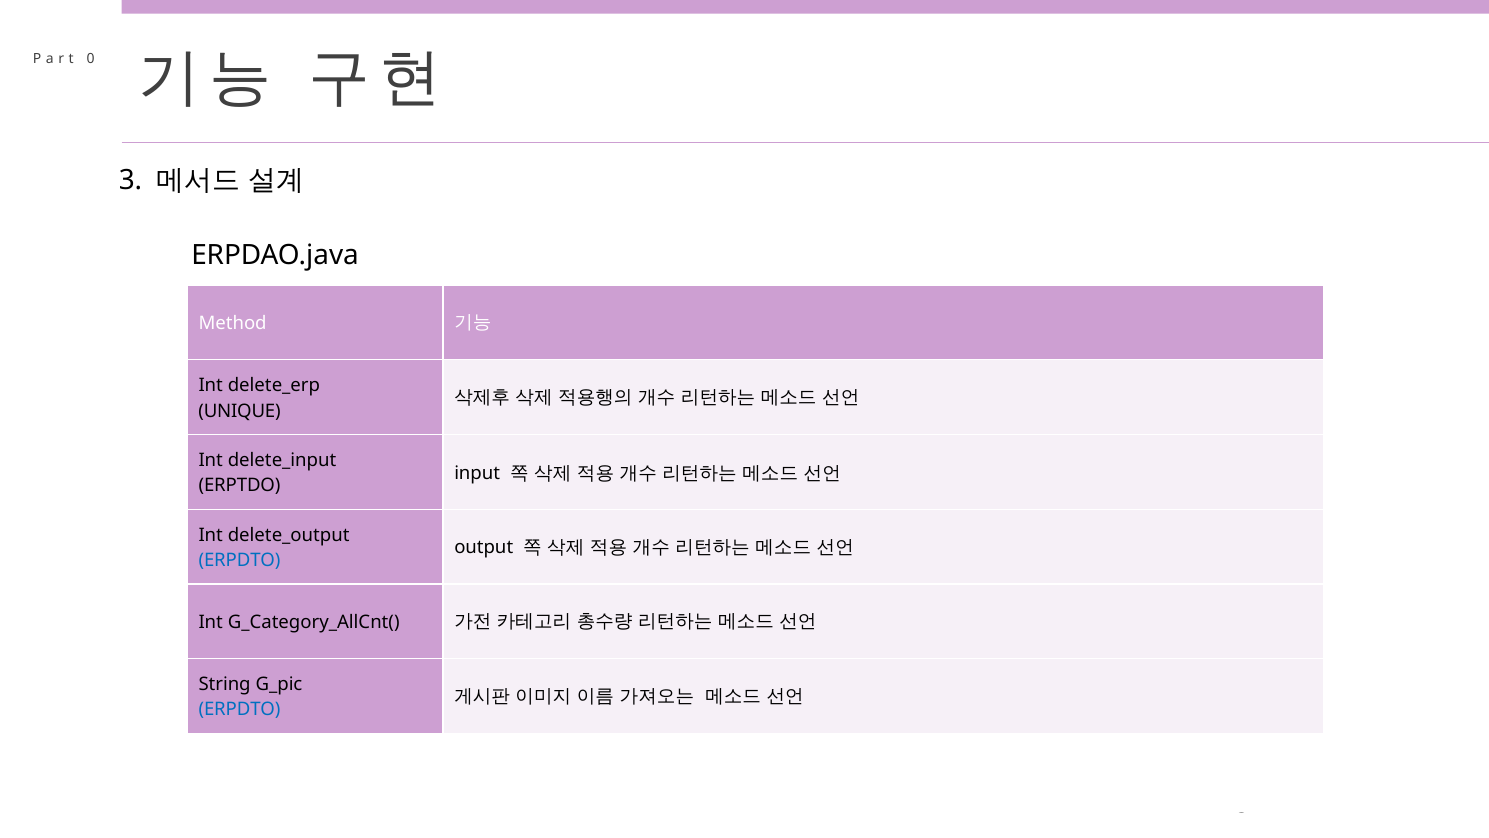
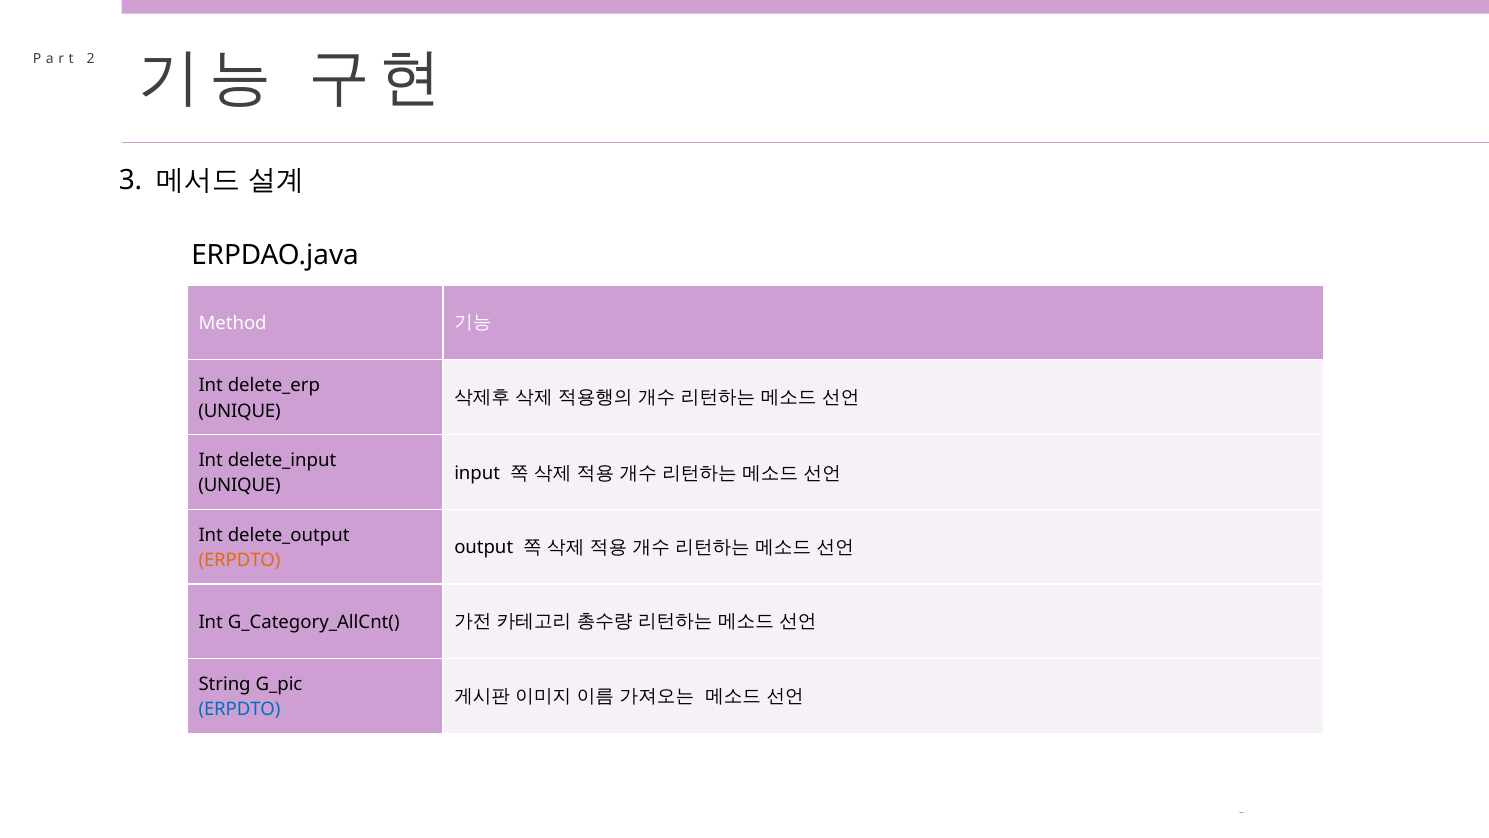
0: 0 -> 2 (91, 59)
ERPTDO: ERPTDO -> UNIQUE (240, 485)
ERPDTO colour: blue -> orange (240, 560)
